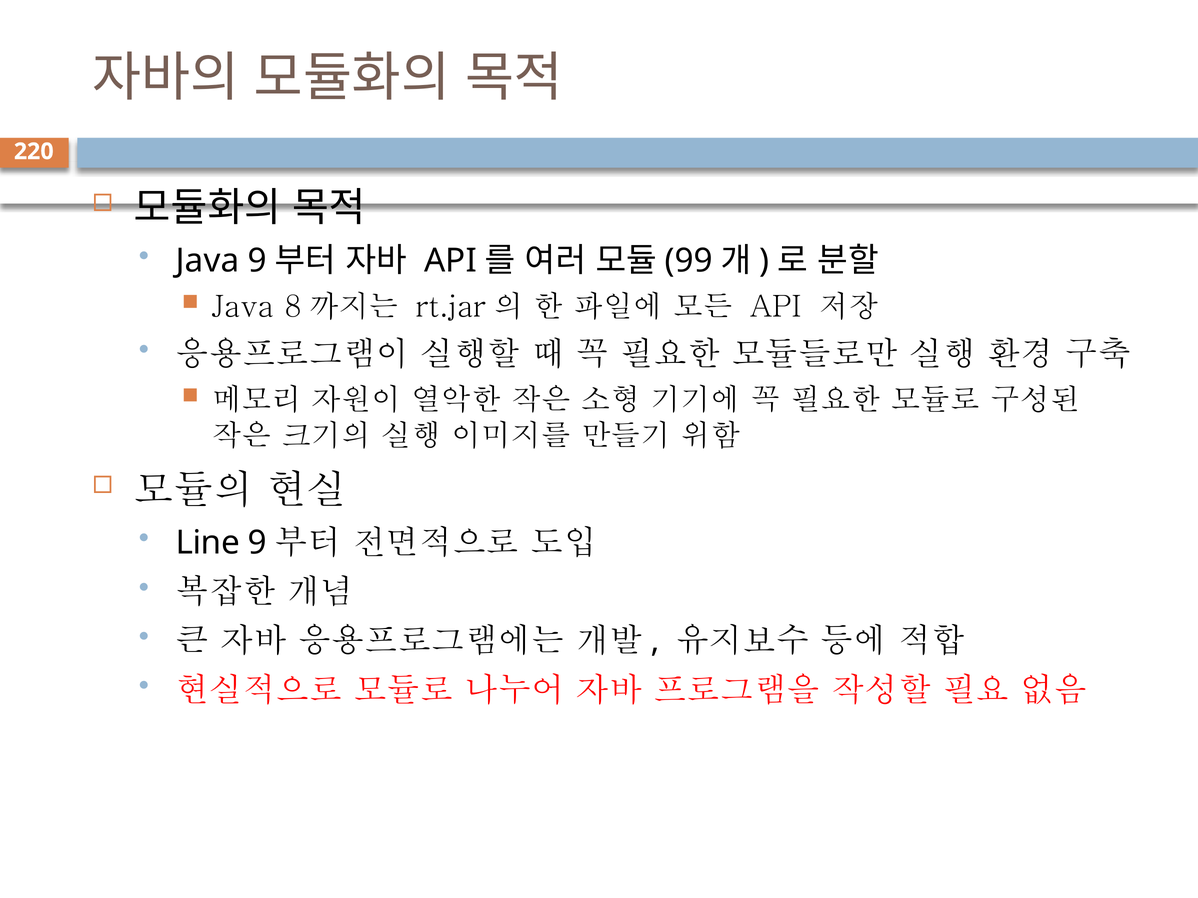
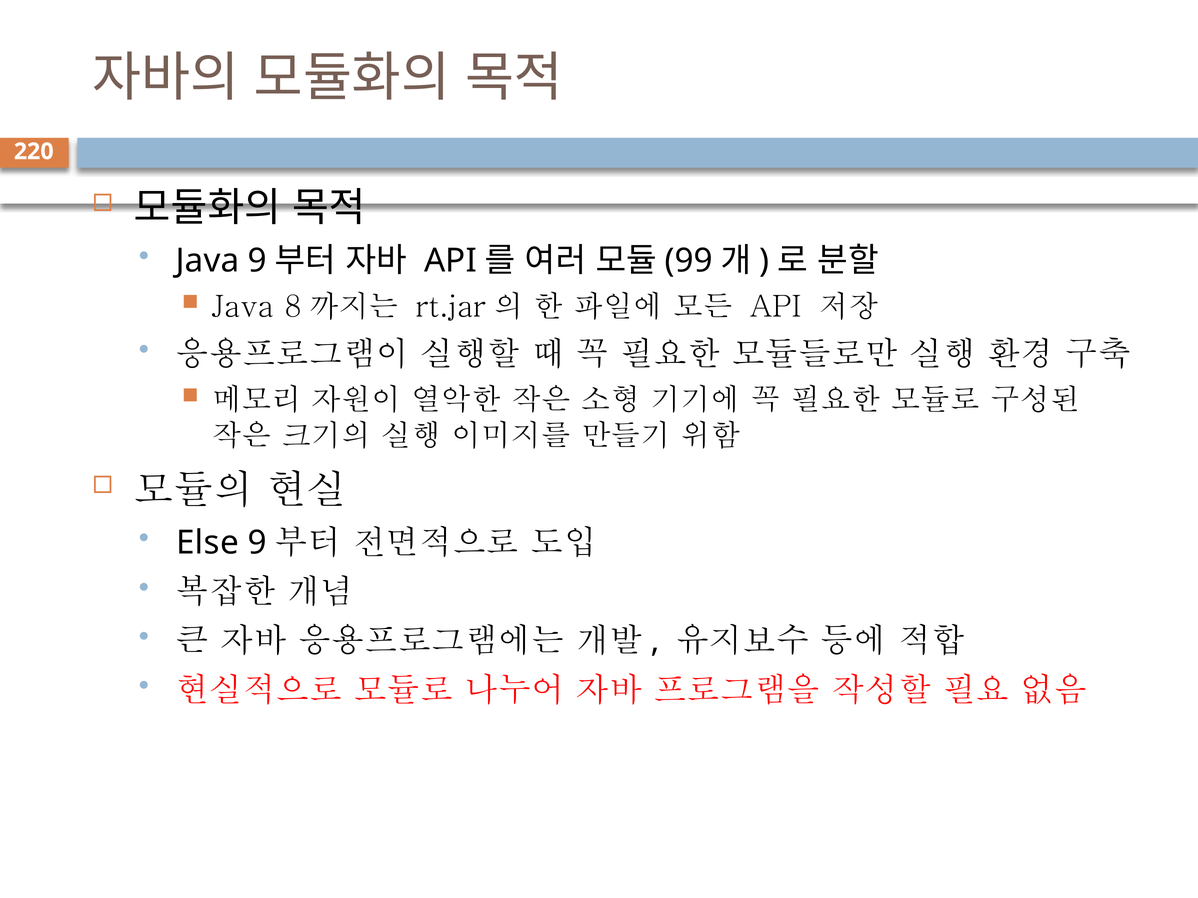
Line: Line -> Else (207, 543)
